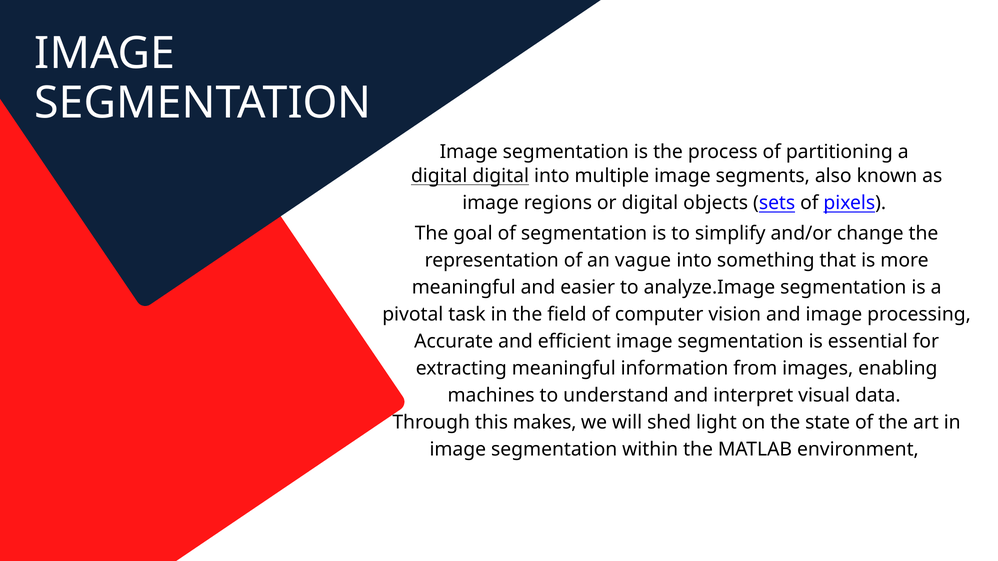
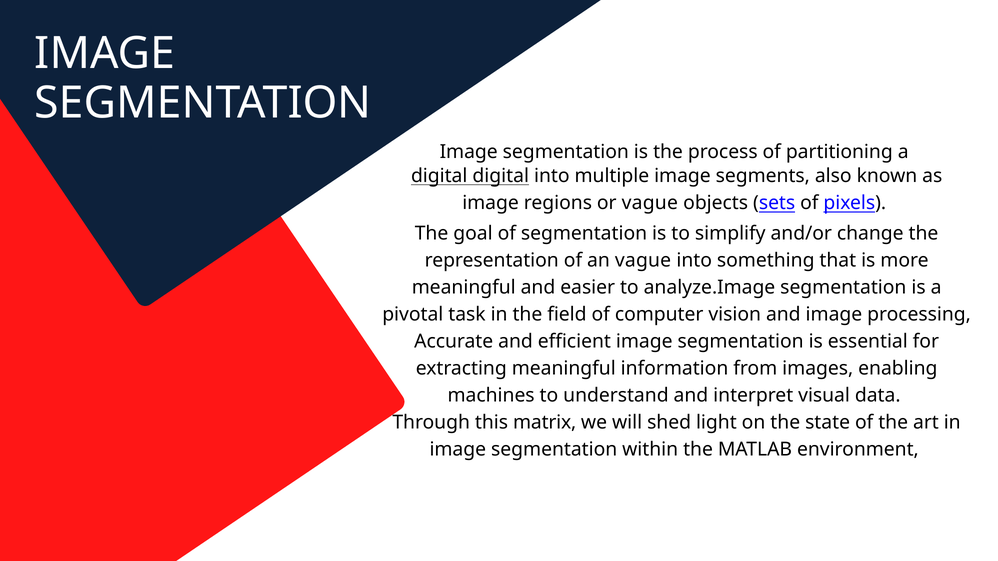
or digital: digital -> vague (650, 203)
makes: makes -> matrix (545, 423)
